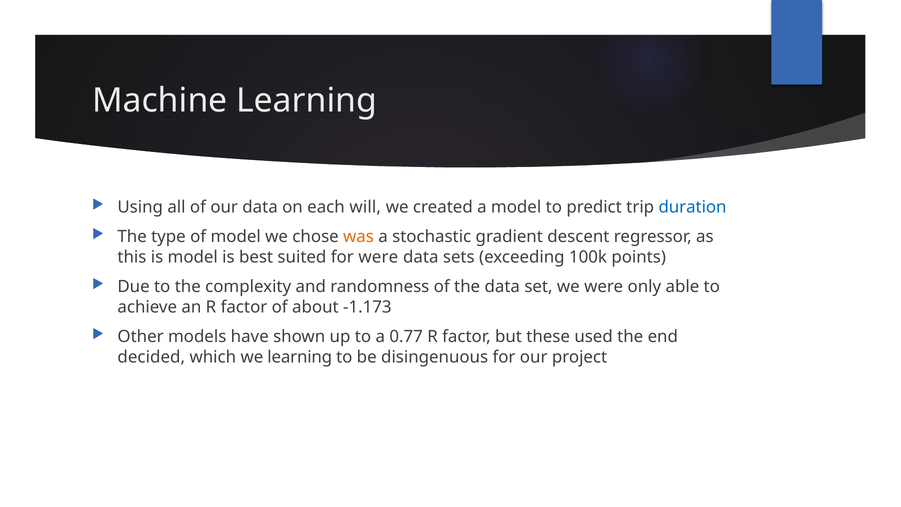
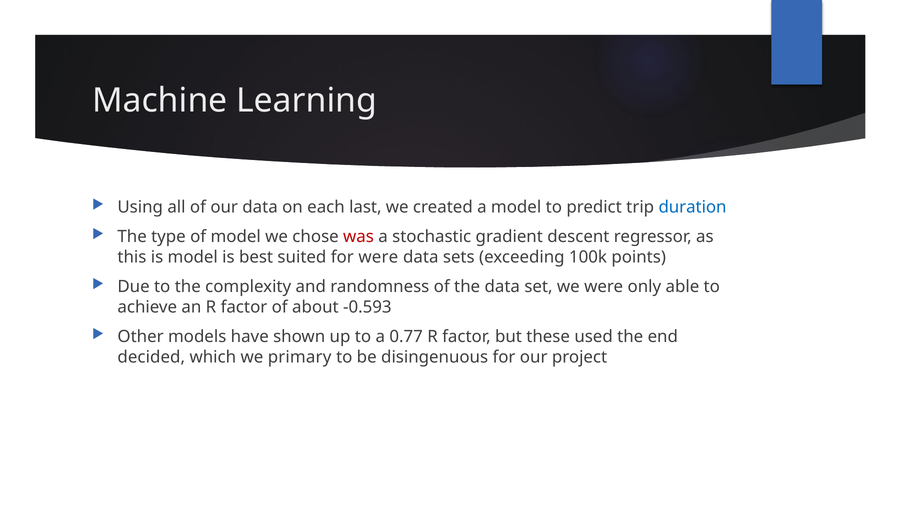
will: will -> last (365, 207)
was colour: orange -> red (359, 237)
-1.173: -1.173 -> -0.593 (367, 307)
we learning: learning -> primary (300, 357)
